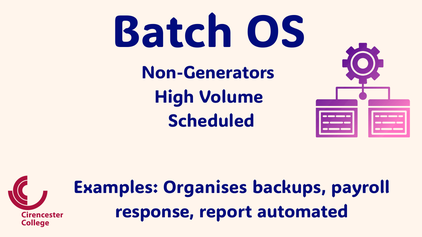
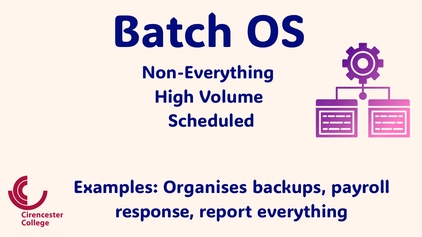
Non-Generators: Non-Generators -> Non-Everything (208, 73)
automated: automated -> everything (303, 212)
